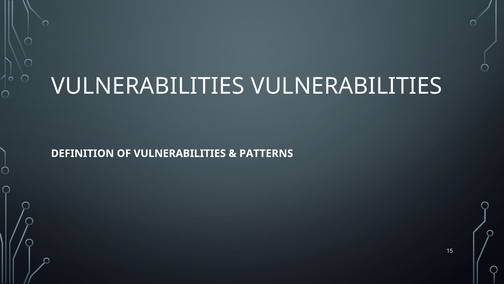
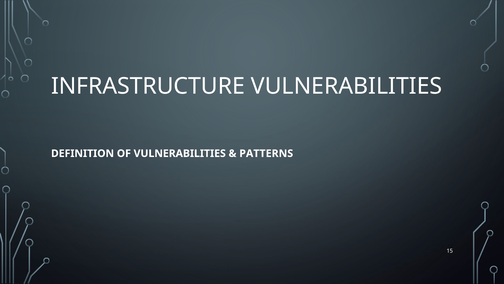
VULNERABILITIES: VULNERABILITIES -> INFRASTRUCTURE (148, 86)
